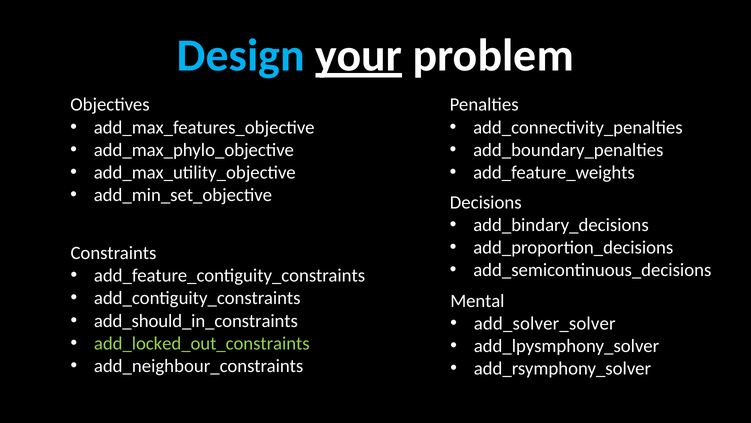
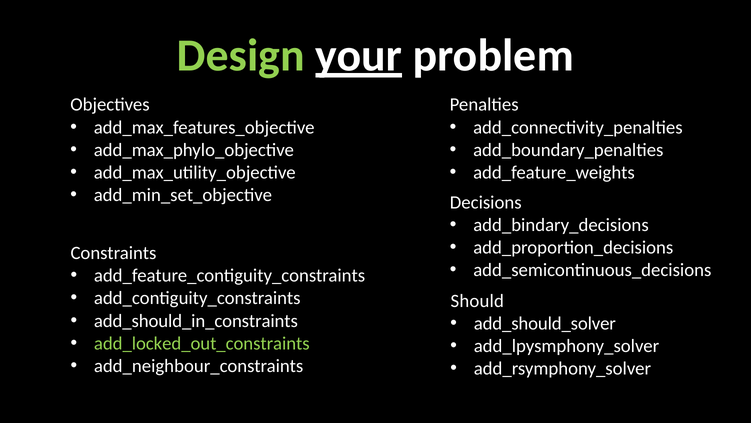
Design colour: light blue -> light green (241, 55)
Mental: Mental -> Should (477, 301)
add_solver_solver: add_solver_solver -> add_should_solver (545, 323)
